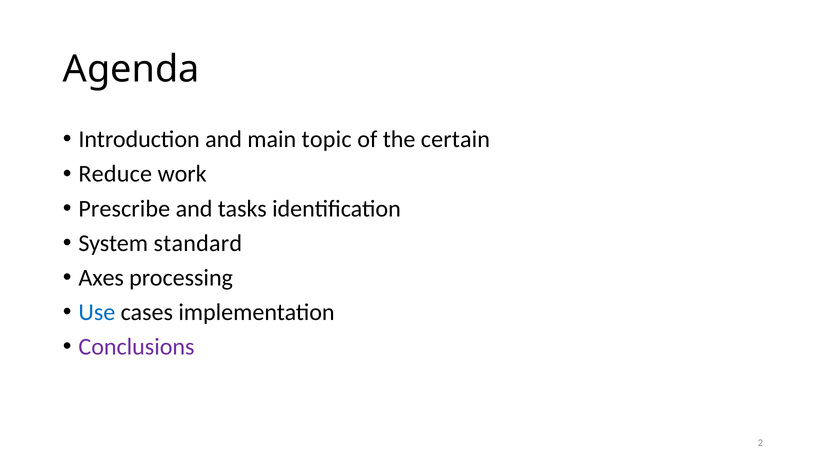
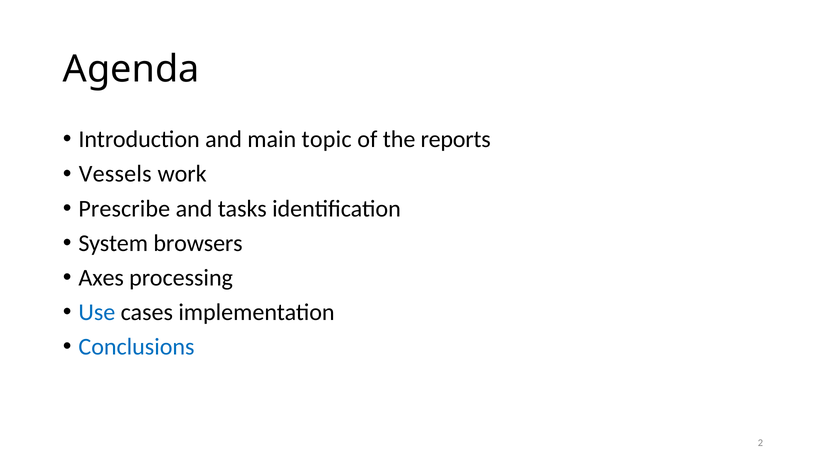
certain: certain -> reports (456, 140)
Reduce: Reduce -> Vessels (115, 174)
standard: standard -> browsers (198, 244)
Conclusions colour: purple -> blue (136, 347)
